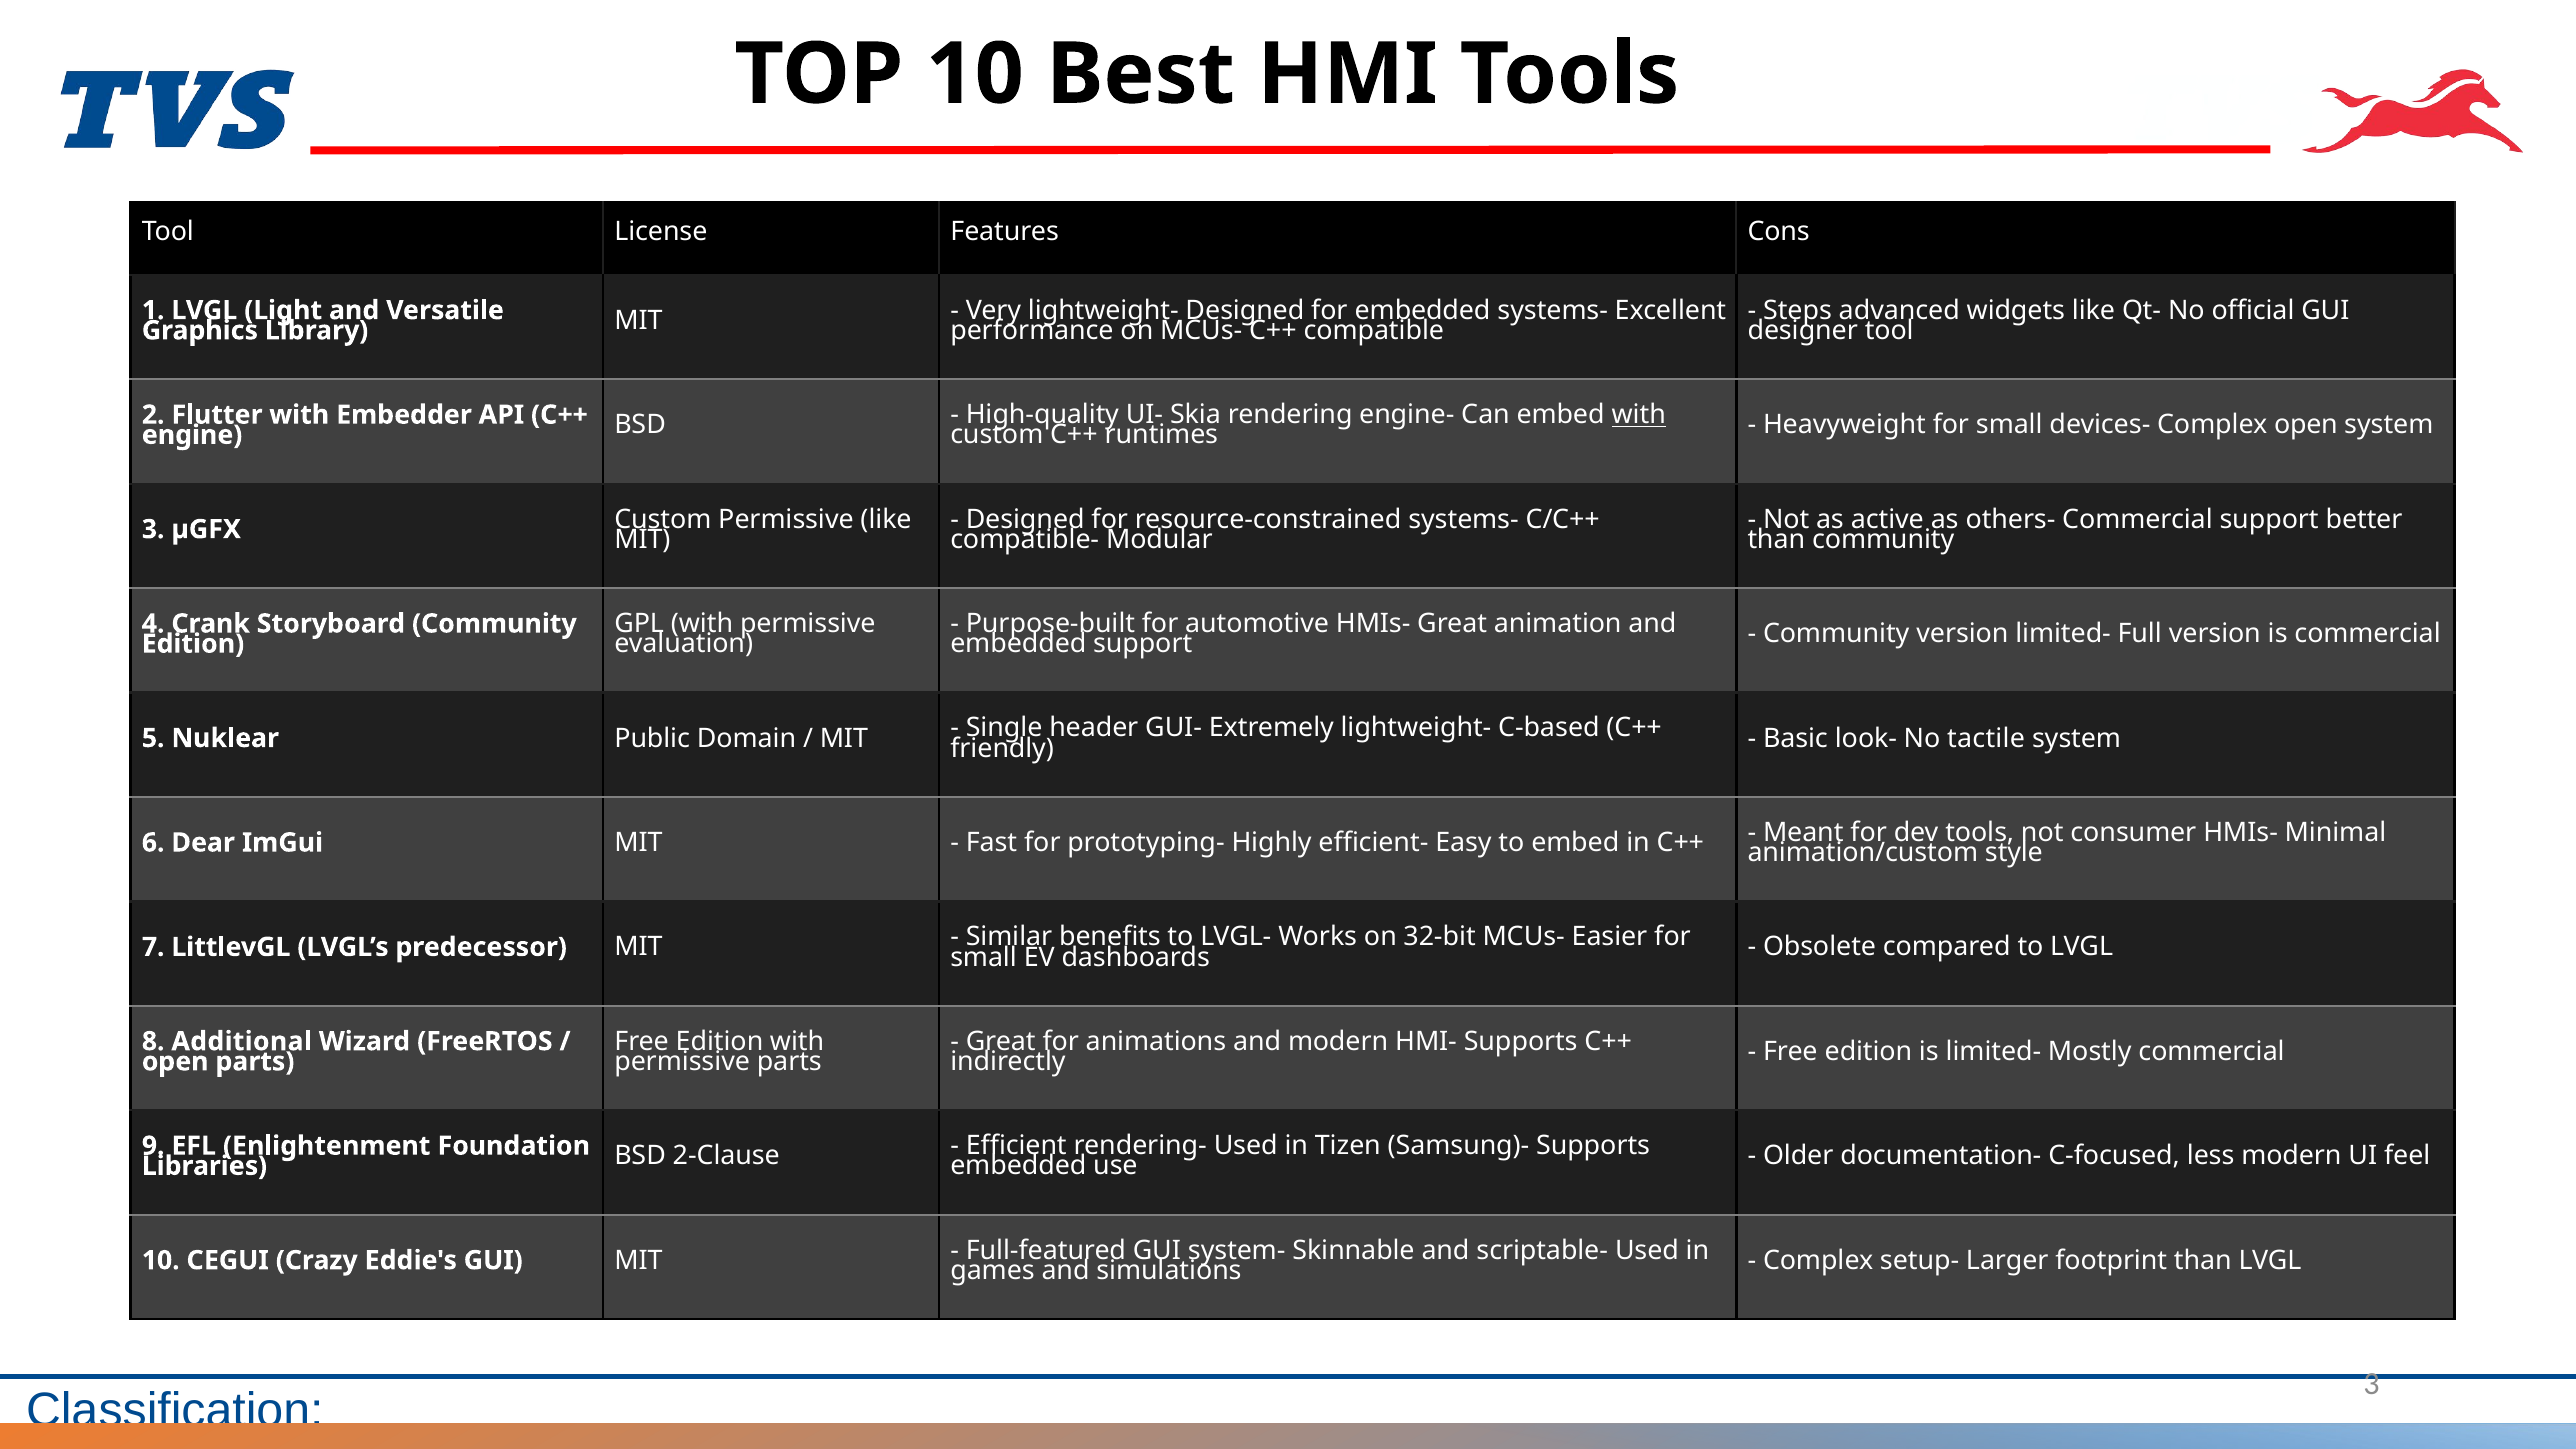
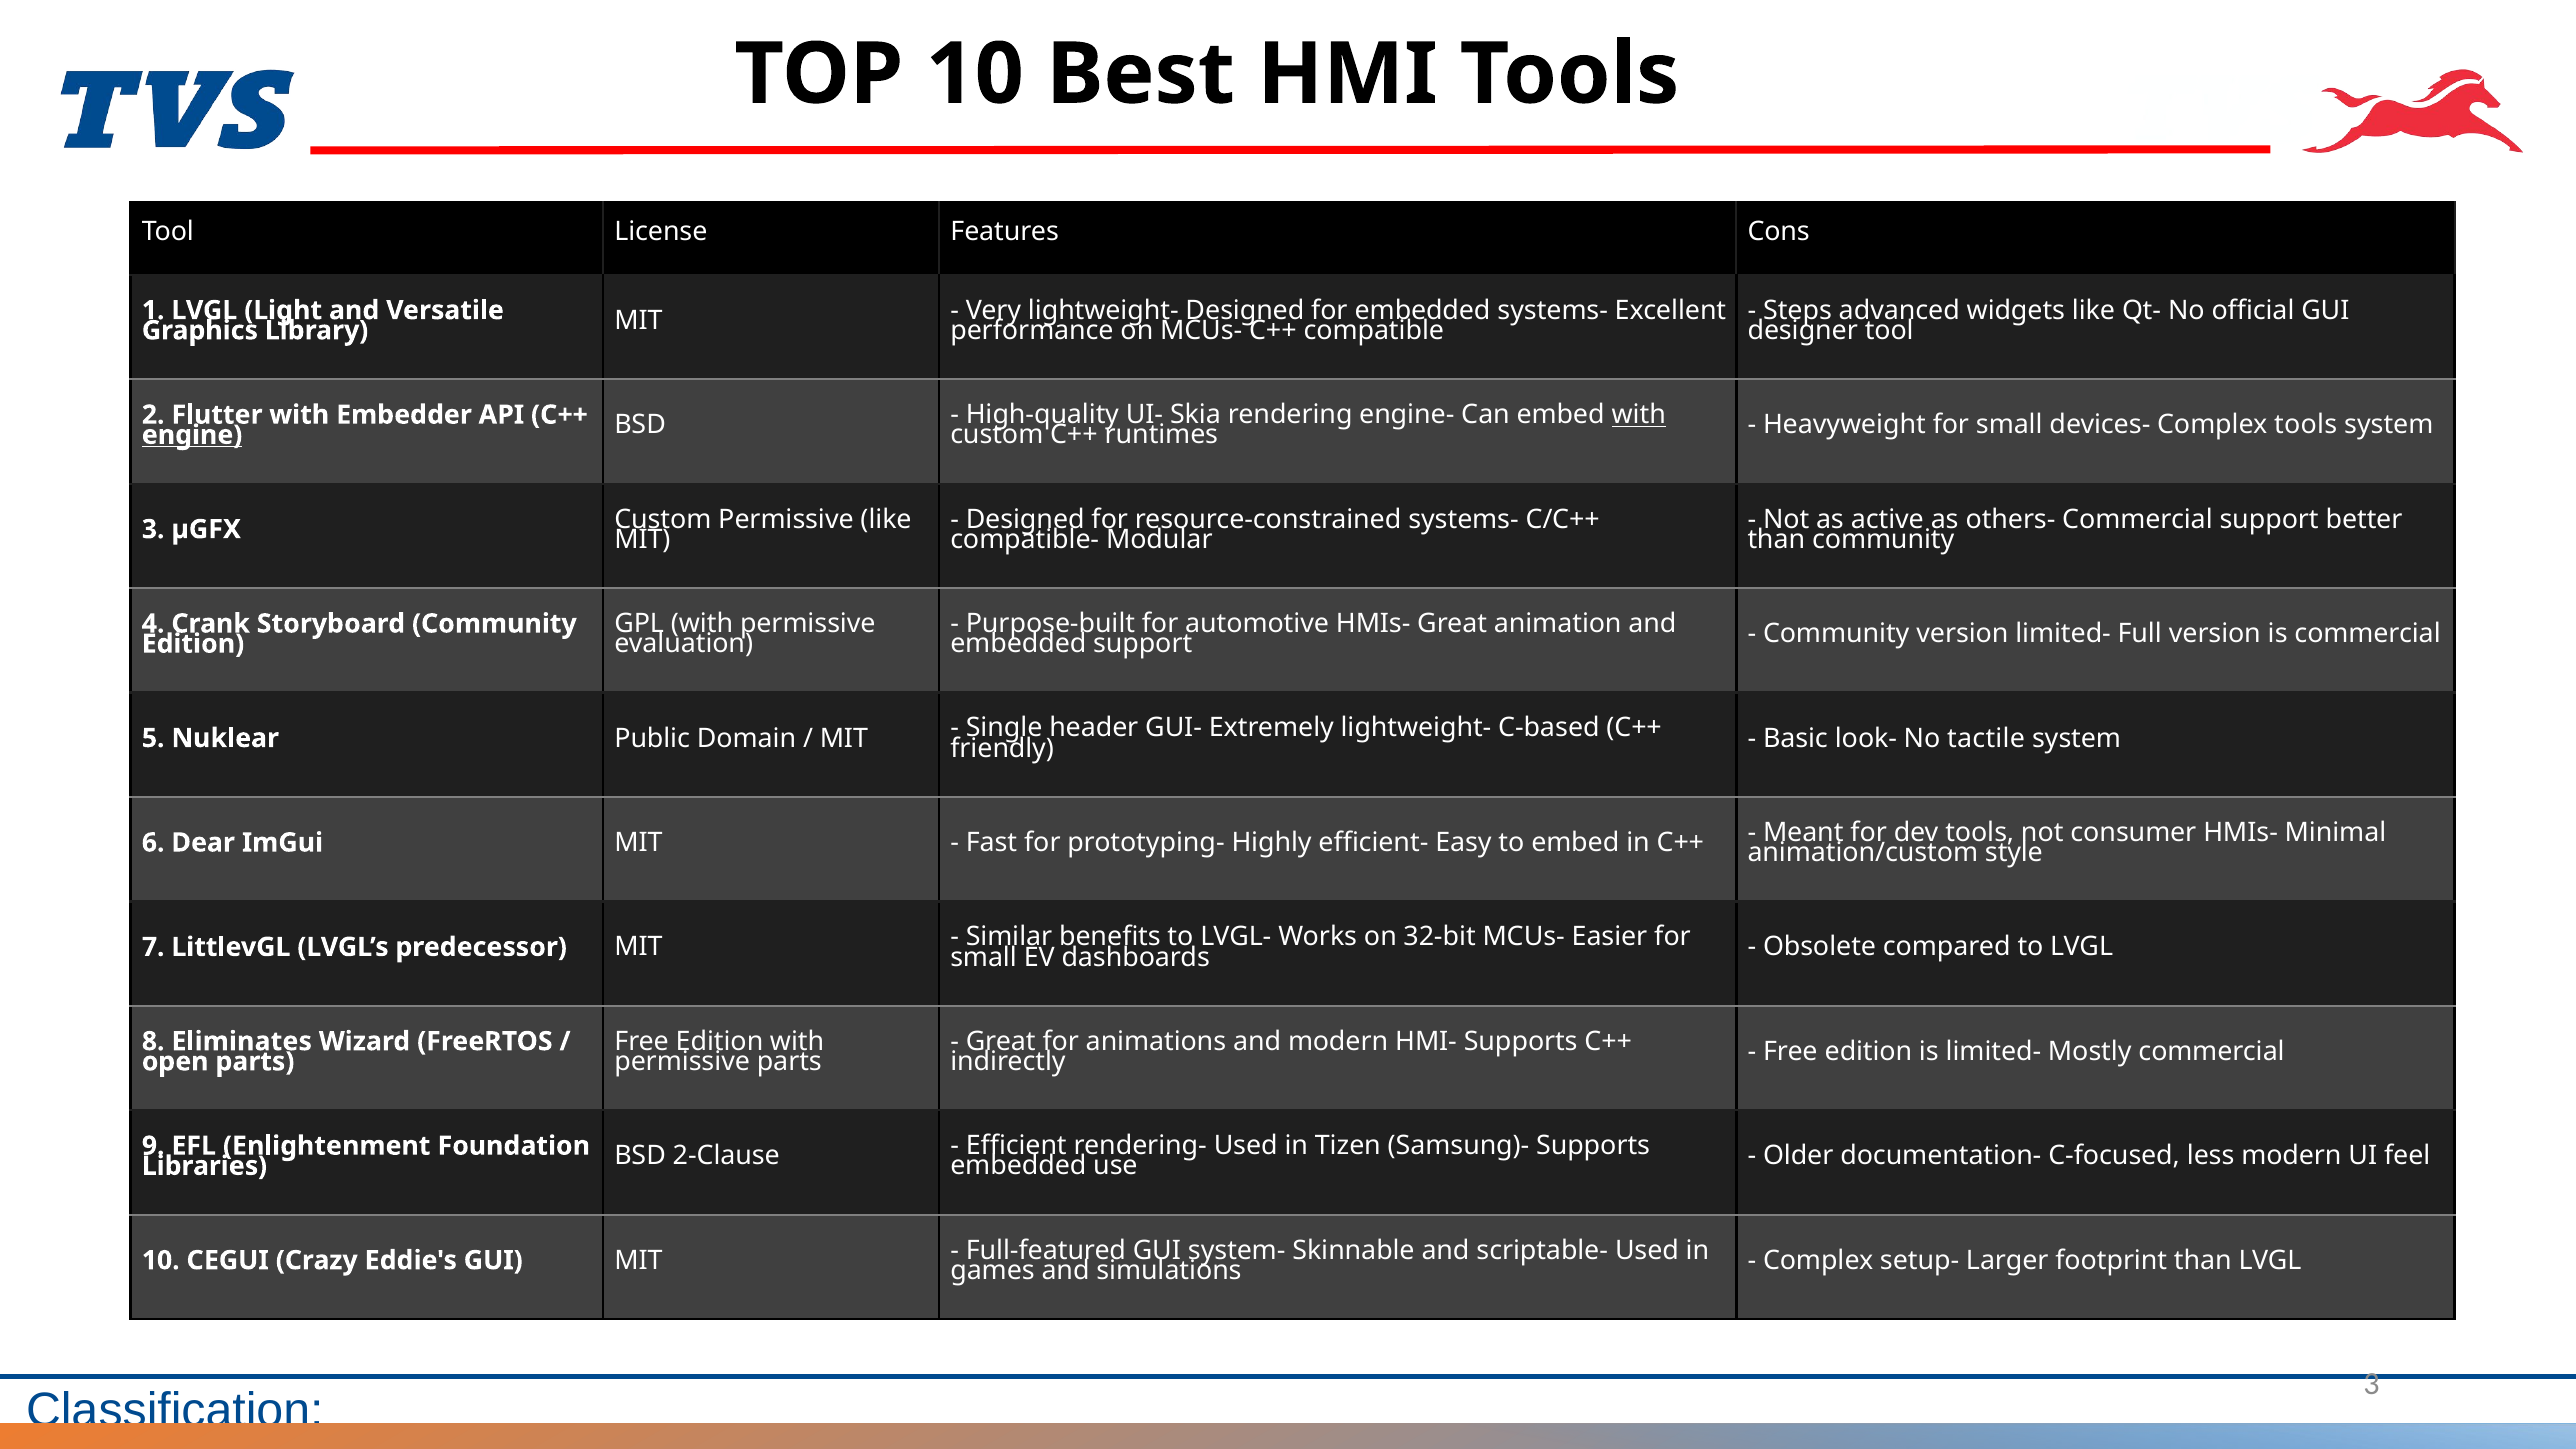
Complex open: open -> tools (2306, 425)
engine underline: none -> present (192, 435)
Additional: Additional -> Eliminates (242, 1041)
